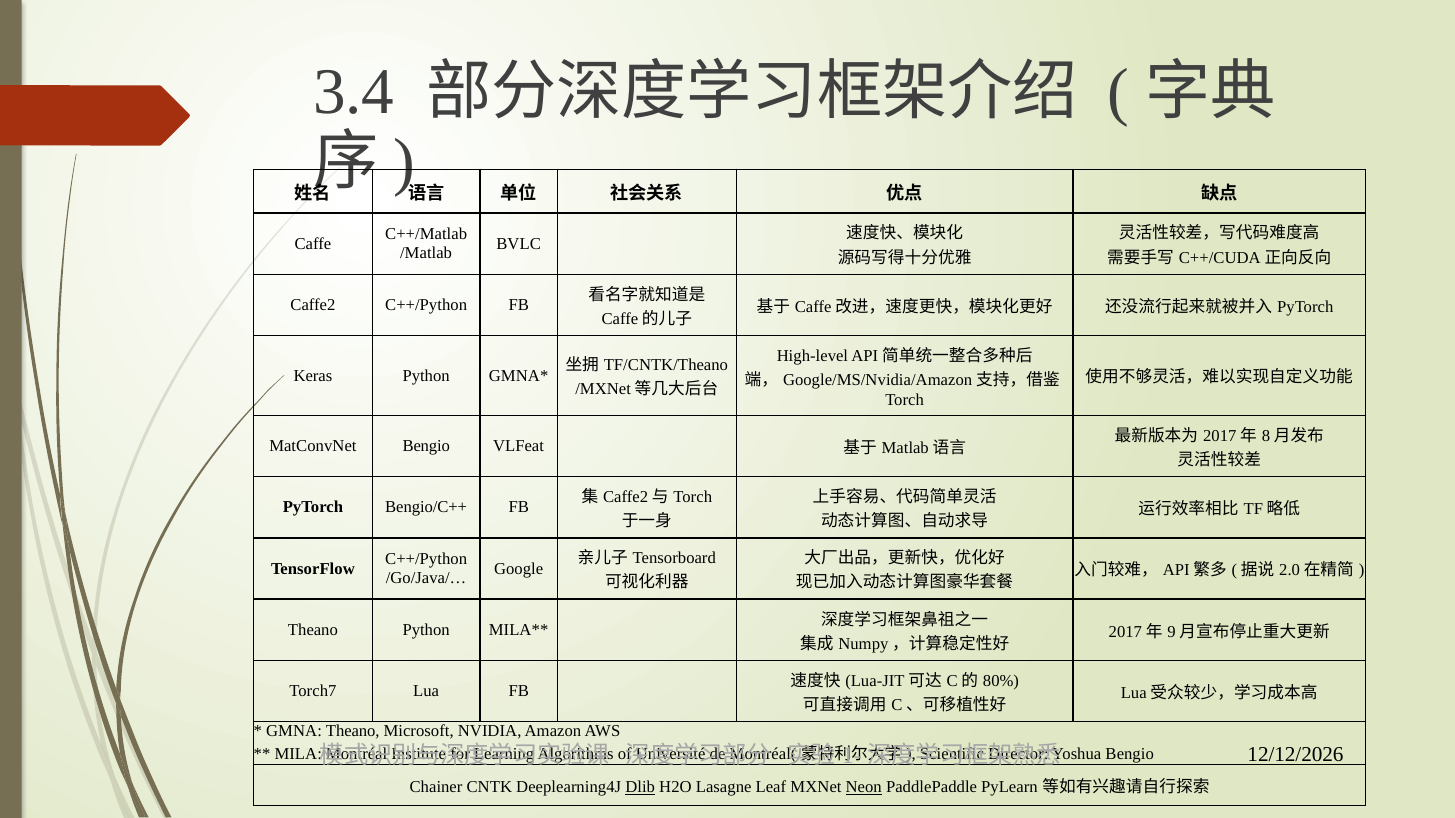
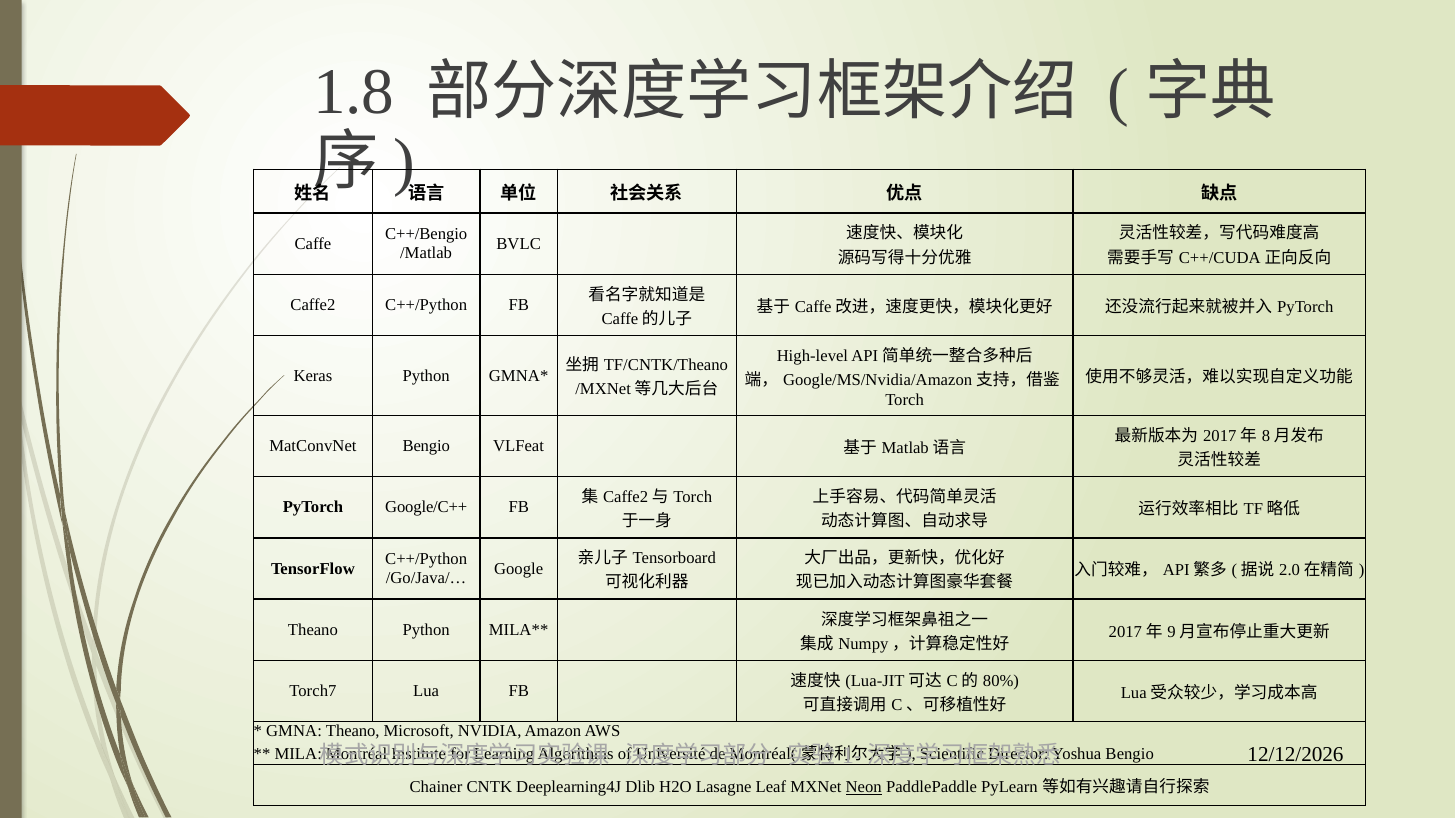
3.4: 3.4 -> 1.8 (354, 92)
C++/Matlab: C++/Matlab -> C++/Bengio (426, 235)
Bengio/C++: Bengio/C++ -> Google/C++ (426, 508)
Dlib underline: present -> none (640, 787)
